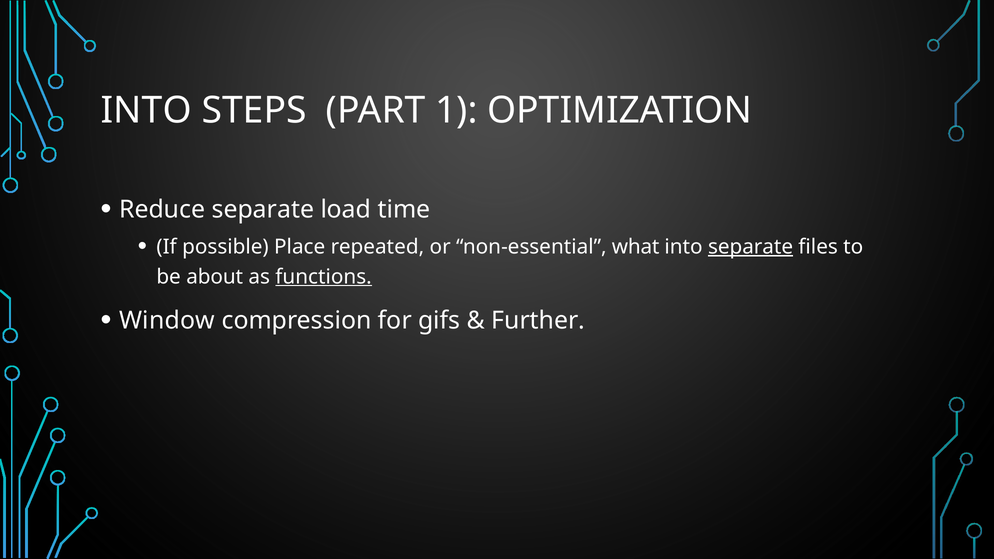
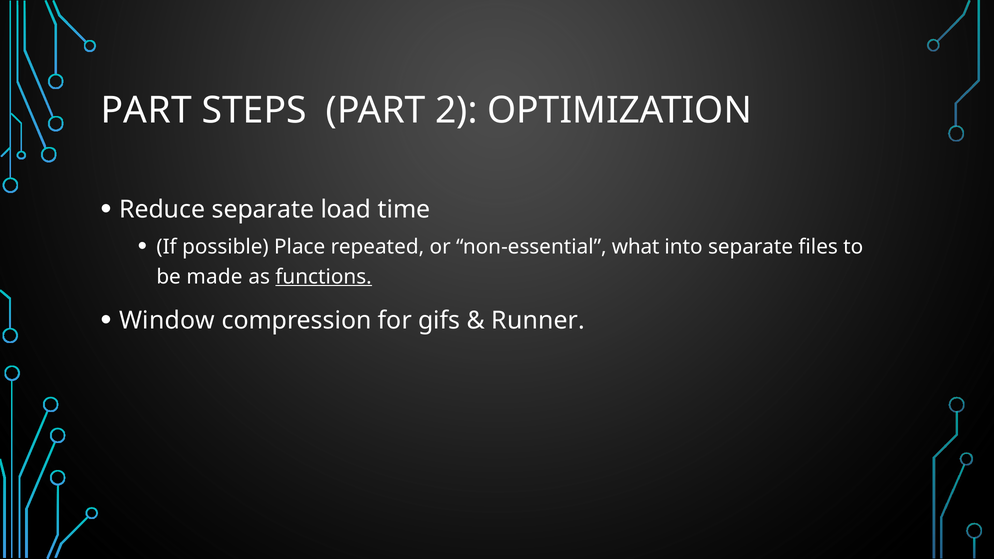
INTO: INTO -> PART (146, 110)
1: 1 -> 2 (456, 110)
separate underline: present -> none (751, 247)
about: about -> made (215, 277)
Further: Further -> Runner (538, 321)
